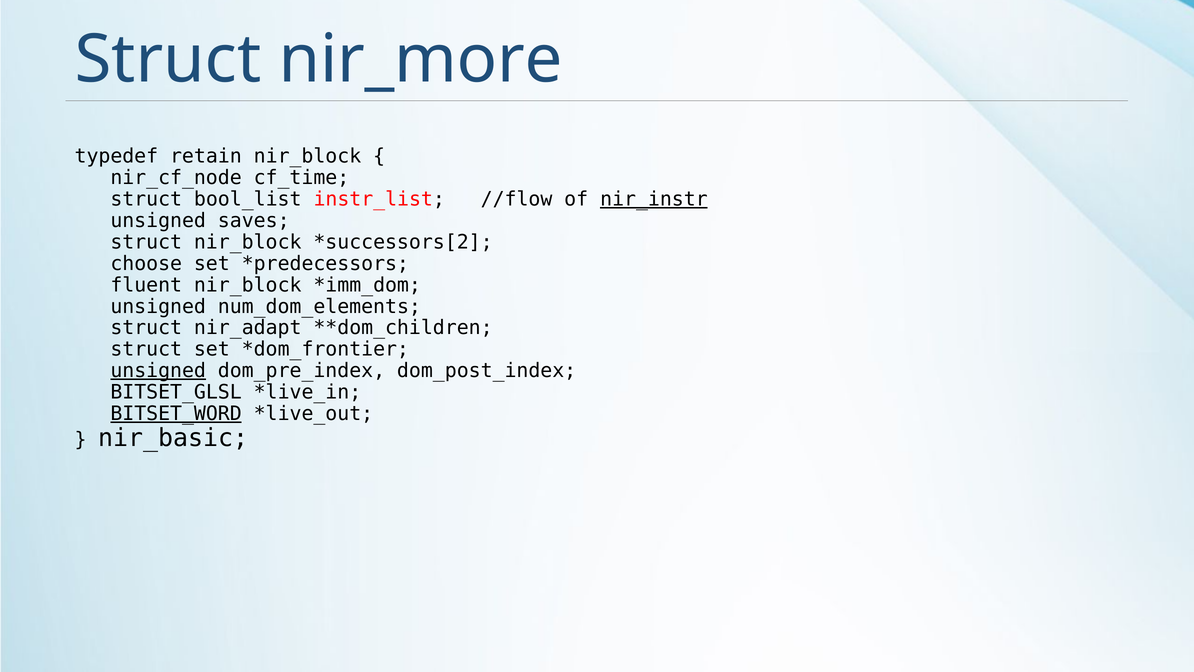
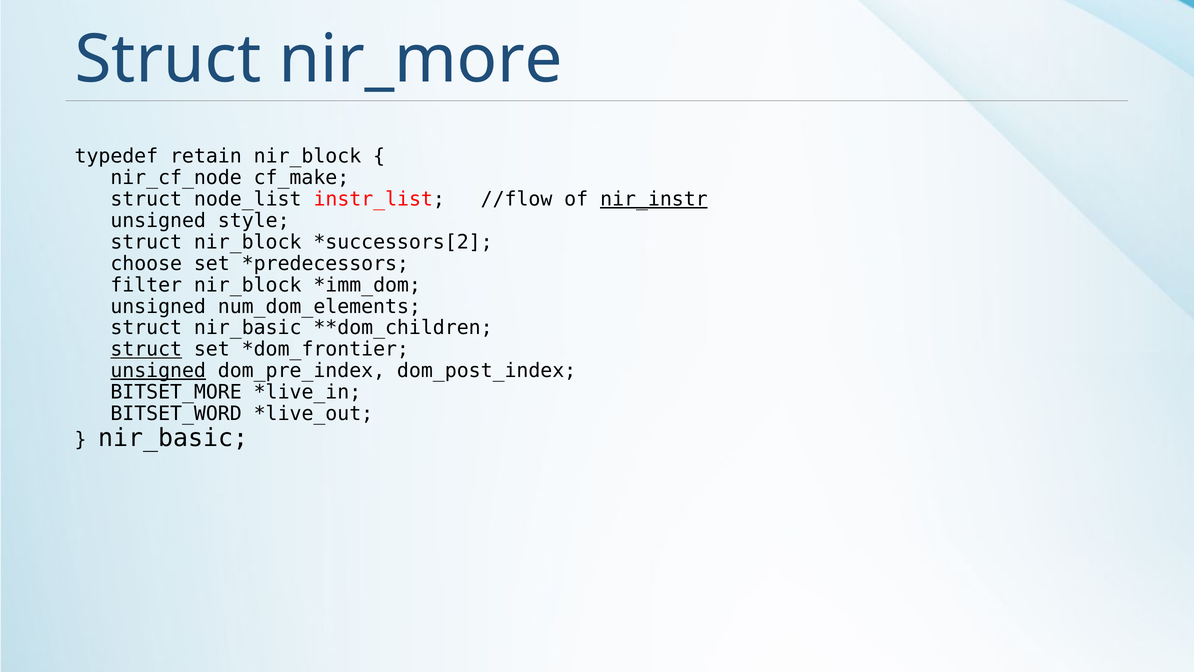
cf_time: cf_time -> cf_make (301, 178)
bool_list: bool_list -> node_list (248, 199)
saves: saves -> style (254, 221)
fluent: fluent -> filter (146, 285)
struct nir_adapt: nir_adapt -> nir_basic (248, 328)
struct underline: none -> present (146, 349)
BITSET_GLSL: BITSET_GLSL -> BITSET_MORE (176, 392)
BITSET_WORD underline: present -> none (176, 413)
